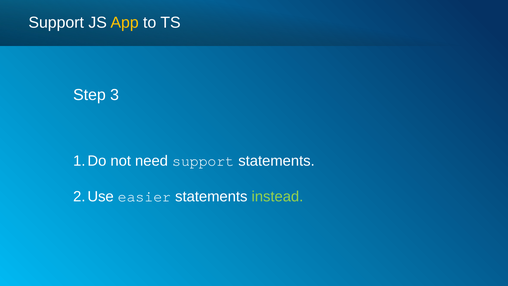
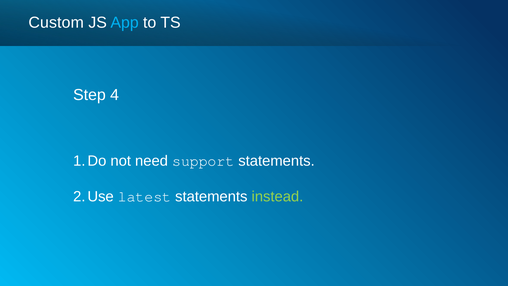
Support: Support -> Custom (56, 23)
App colour: yellow -> light blue (125, 23)
3: 3 -> 4 (115, 95)
easier: easier -> latest (145, 196)
